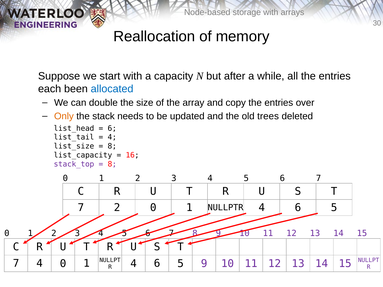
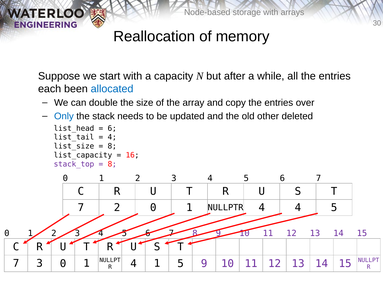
Only colour: orange -> blue (64, 116)
trees: trees -> other (268, 116)
NULLPTR 4 6: 6 -> 4 (298, 208)
7 4: 4 -> 3 (40, 264)
R 4 6: 6 -> 1 (157, 264)
